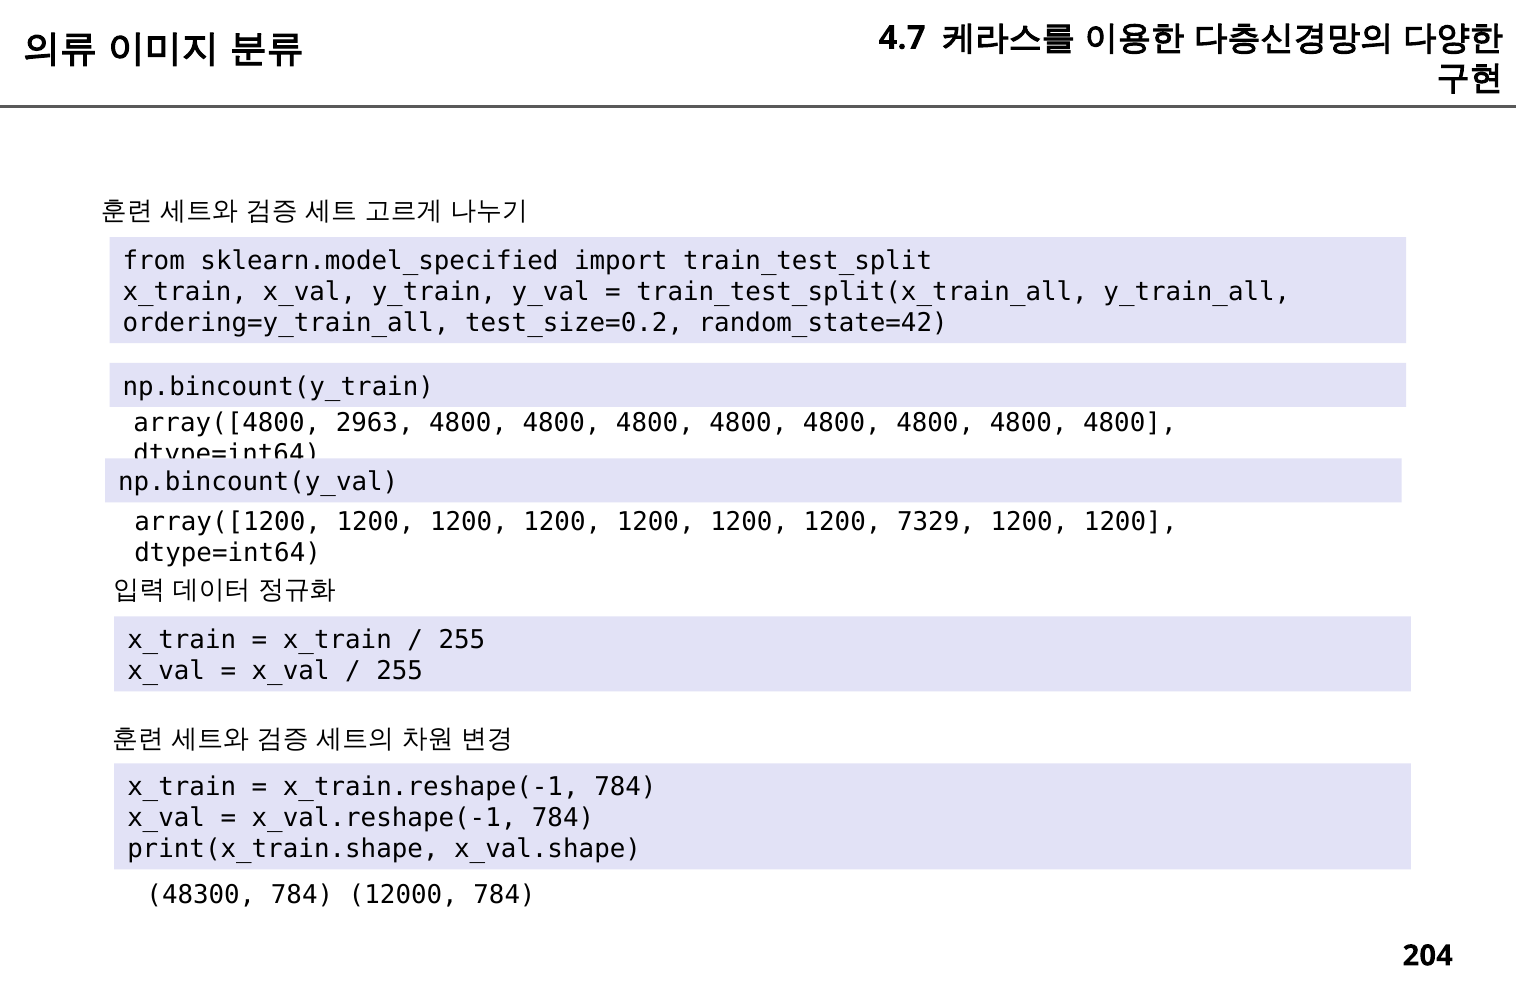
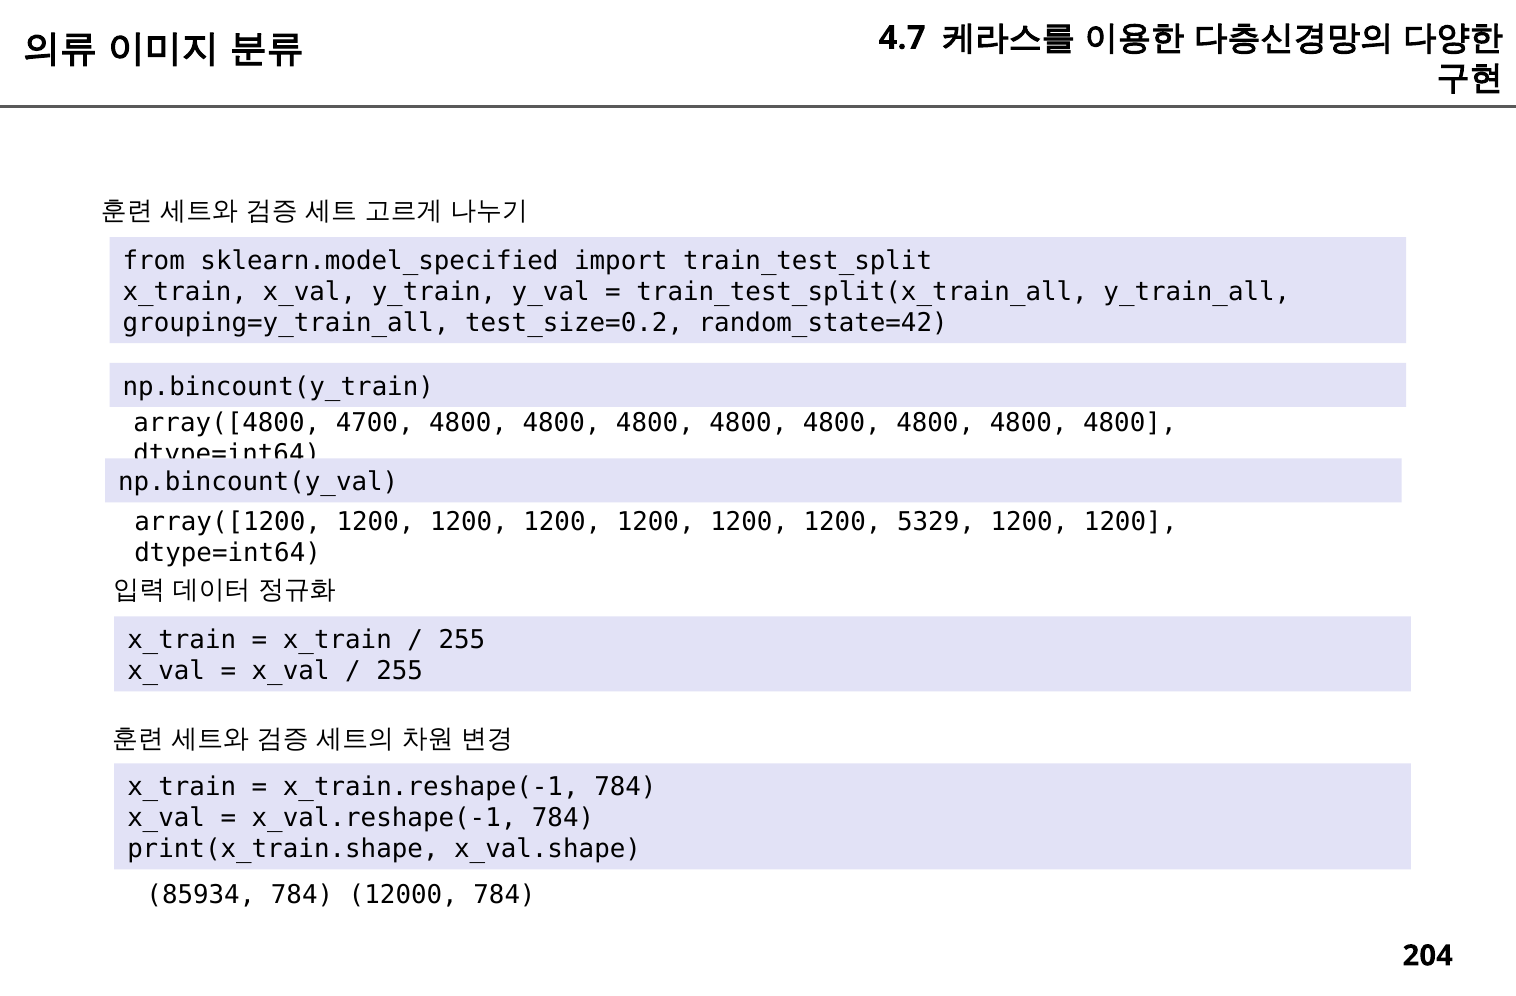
ordering=y_train_all: ordering=y_train_all -> grouping=y_train_all (286, 323)
2963: 2963 -> 4700 (375, 423)
7329: 7329 -> 5329 (936, 522)
48300: 48300 -> 85934 (201, 894)
